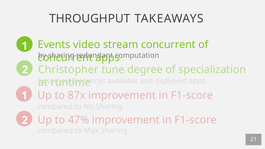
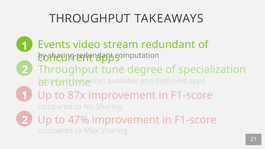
stream concurrent: concurrent -> redundant (168, 45)
Christopher: Christopher -> Throughput (68, 70)
